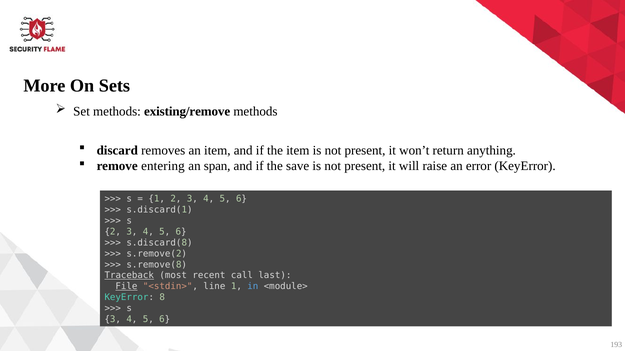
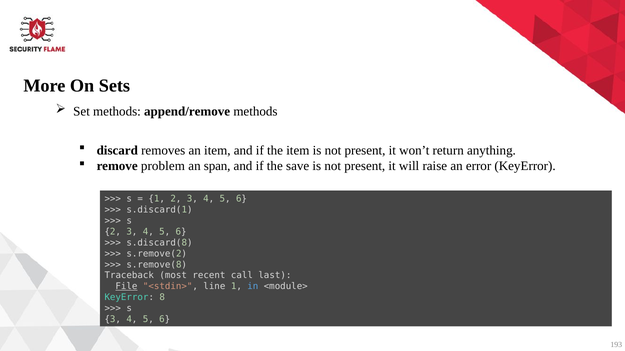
existing/remove: existing/remove -> append/remove (187, 111)
entering: entering -> problem (163, 166)
Traceback underline: present -> none (129, 276)
